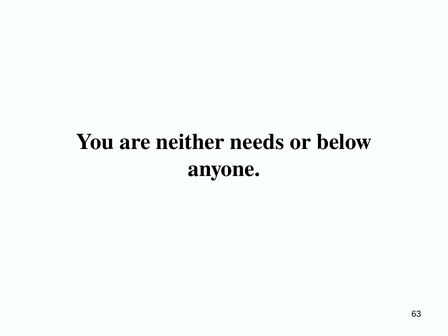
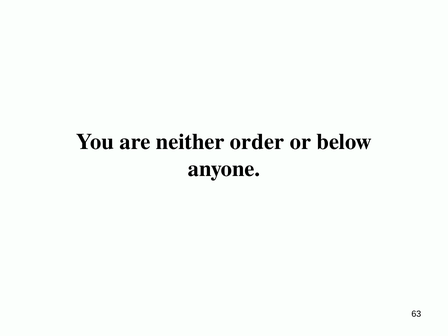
needs: needs -> order (257, 142)
